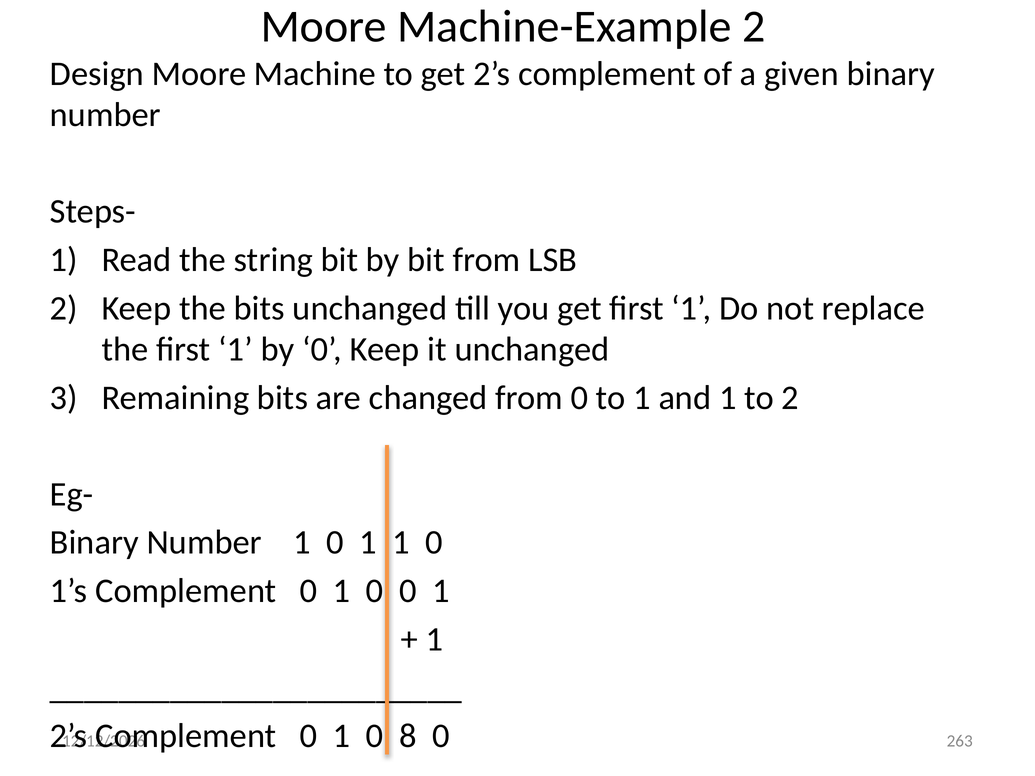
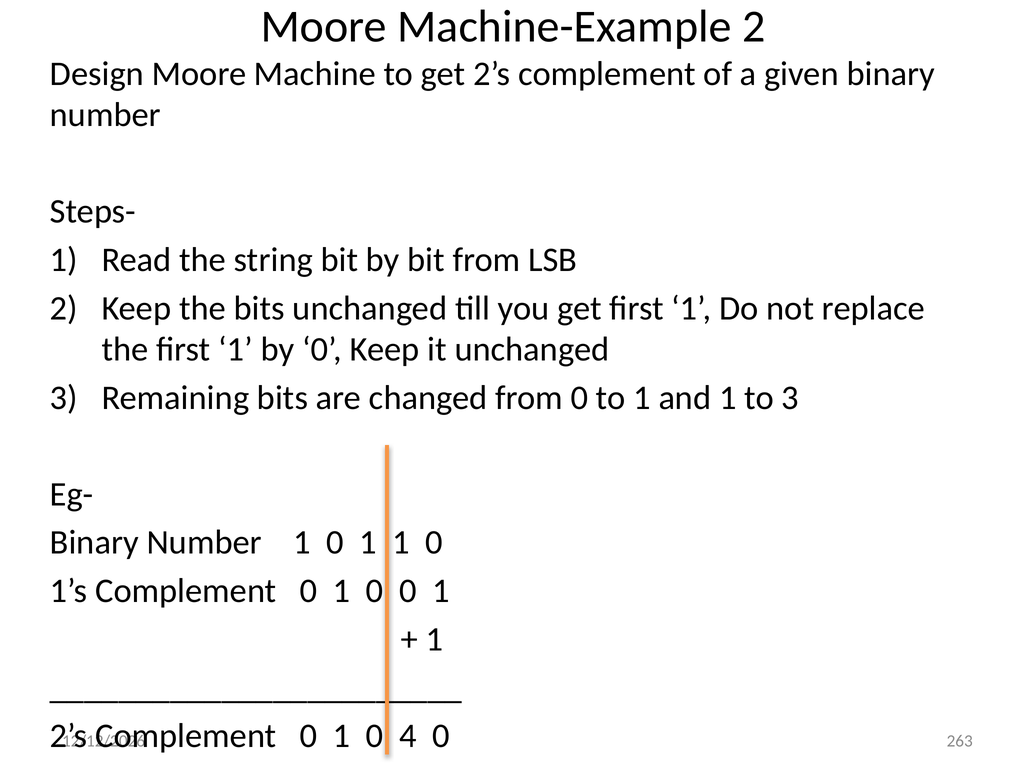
to 2: 2 -> 3 (790, 398)
8: 8 -> 4 (408, 736)
